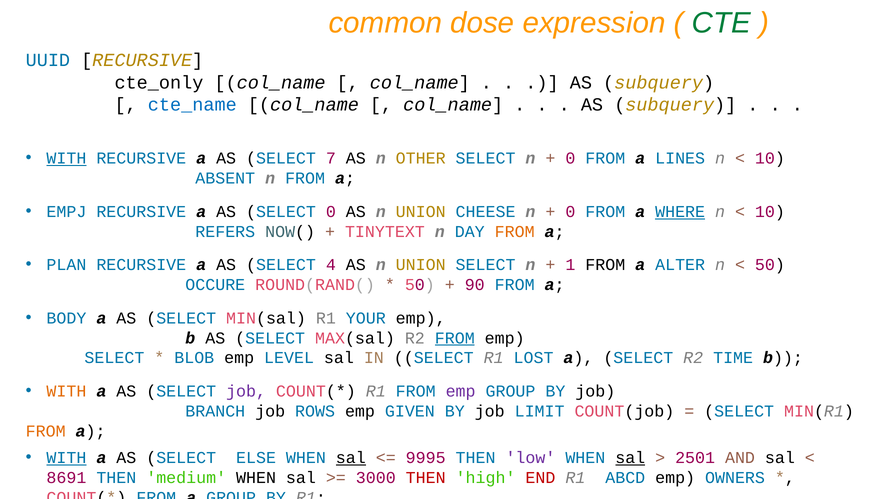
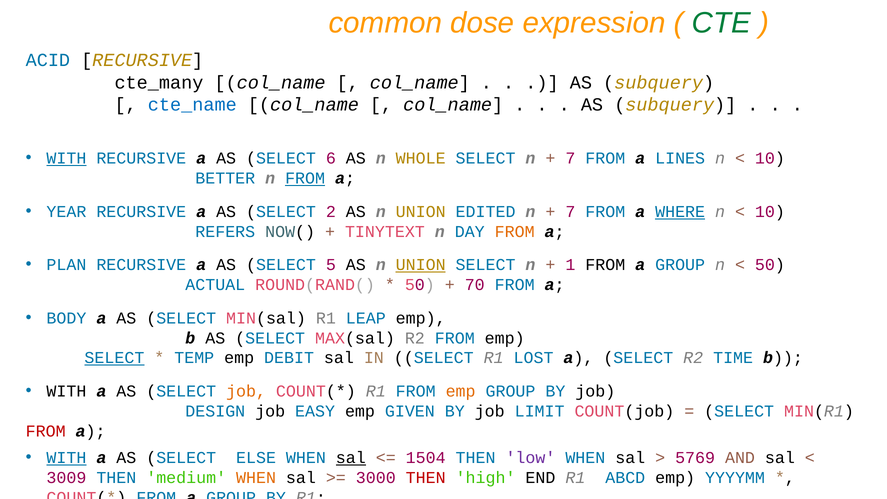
UUID: UUID -> ACID (48, 60)
cte_only: cte_only -> cte_many (159, 82)
7: 7 -> 6 (331, 158)
OTHER: OTHER -> WHOLE (421, 158)
0: 0 -> 7 (570, 158)
ABSENT: ABSENT -> BETTER (225, 178)
FROM underline: none -> present (305, 178)
EMPJ: EMPJ -> YEAR (66, 212)
SELECT 0: 0 -> 2 (331, 212)
CHEESE: CHEESE -> EDITED (486, 212)
0: 0 -> 7 (570, 212)
4: 4 -> 5 (331, 265)
UNION underline: none -> present (421, 265)
ALTER: ALTER -> GROUP (680, 265)
OCCURE: OCCURE -> ACTUAL (215, 285)
90: 90 -> 70 (475, 285)
YOUR: YOUR -> LEAP (366, 318)
FROM underline: present -> none (455, 338)
SELECT underline: none -> present (114, 358)
BLOB: BLOB -> TEMP (194, 358)
LEVEL: LEVEL -> DEBIT (289, 358)
WITH colour: orange -> black (66, 391)
job colour: purple -> orange (246, 391)
emp colour: purple -> orange (461, 391)
BRANCH: BRANCH -> DESIGN (215, 411)
ROWS: ROWS -> EASY (315, 411)
FROM colour: orange -> red (46, 431)
9995: 9995 -> 1504 (426, 458)
sal underline: present -> none (630, 458)
2501: 2501 -> 5769 (695, 458)
8691: 8691 -> 3009 (66, 478)
WHEN colour: black -> orange (256, 478)
END colour: red -> black (540, 478)
OWNERS: OWNERS -> YYYYMM (735, 478)
